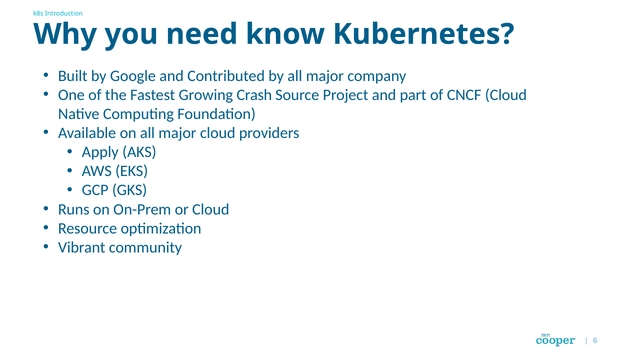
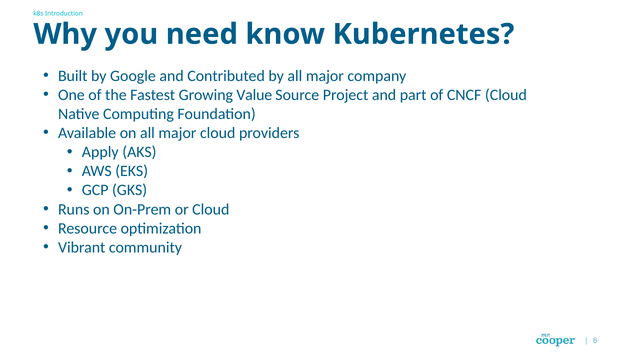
Crash: Crash -> Value (254, 95)
